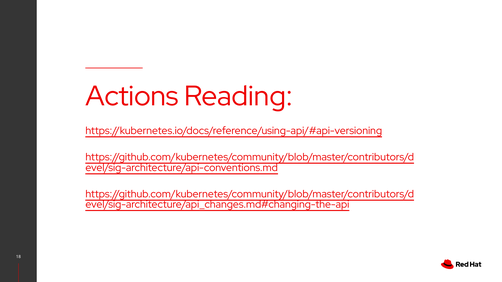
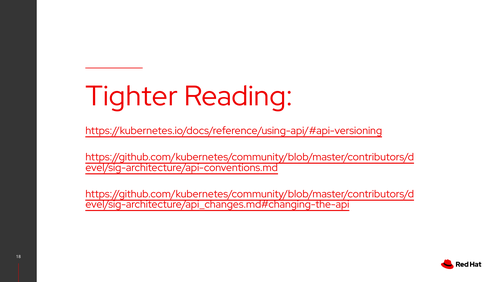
Actions: Actions -> Tighter (132, 96)
